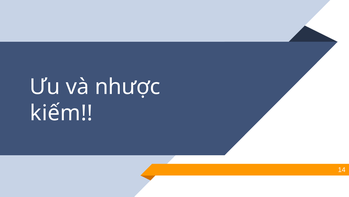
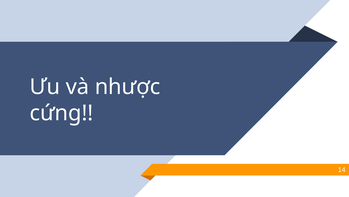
kiếm: kiếm -> cứng (61, 113)
